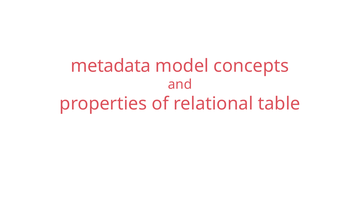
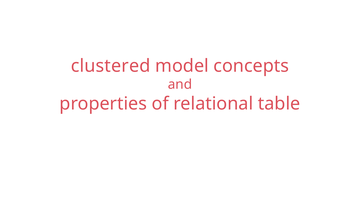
metadata: metadata -> clustered (111, 66)
